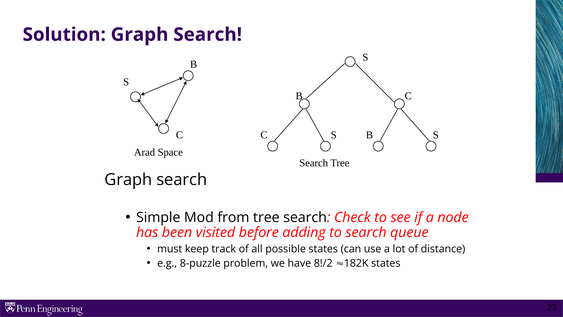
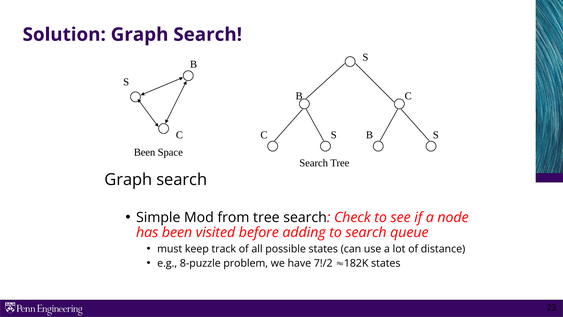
Arad: Arad -> Been (145, 152)
8!/2: 8!/2 -> 7!/2 (323, 263)
